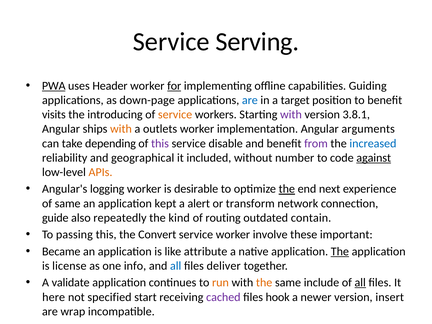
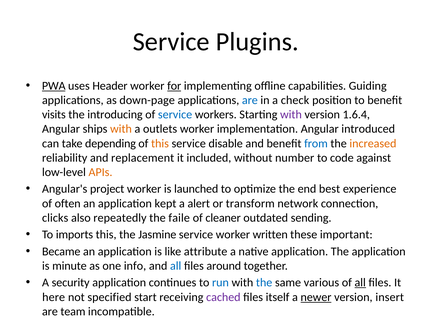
Serving: Serving -> Plugins (257, 42)
target: target -> check (295, 100)
service colour: orange -> blue (175, 115)
3.8.1: 3.8.1 -> 1.6.4 (356, 115)
arguments: arguments -> introduced (368, 129)
this colour: purple -> orange (160, 143)
from colour: purple -> blue (316, 143)
increased colour: blue -> orange (373, 143)
geographical: geographical -> replacement (143, 158)
against underline: present -> none (374, 158)
logging: logging -> project (107, 189)
desirable: desirable -> launched (196, 189)
the underline: present -> none (287, 189)
next: next -> best (330, 189)
of same: same -> often (68, 203)
guide: guide -> clicks (55, 218)
kind: kind -> faile (179, 218)
routing: routing -> cleaner (223, 218)
contain: contain -> sending (311, 218)
passing: passing -> imports (74, 235)
Convert: Convert -> Jasmine (157, 235)
involve: involve -> written (270, 235)
The underline: present -> none (340, 251)
license: license -> minute (69, 266)
deliver: deliver -> around (224, 266)
validate: validate -> security (71, 283)
run colour: orange -> blue (220, 283)
the colour: orange -> blue (264, 283)
include: include -> various (321, 283)
hook: hook -> itself (278, 297)
newer underline: none -> present (316, 297)
wrap: wrap -> team (73, 311)
